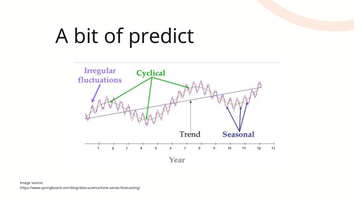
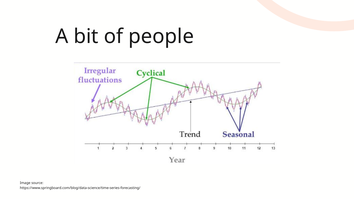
predict: predict -> people (161, 36)
